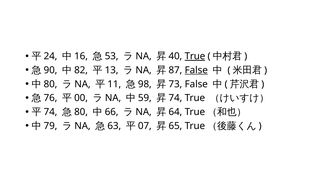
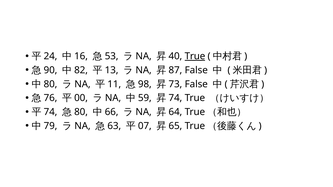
False underline: present -> none (196, 70)
